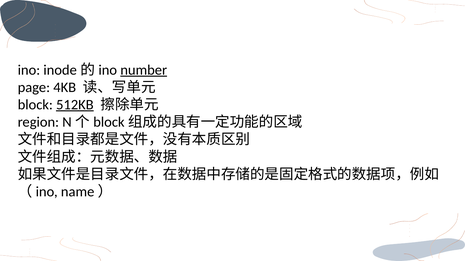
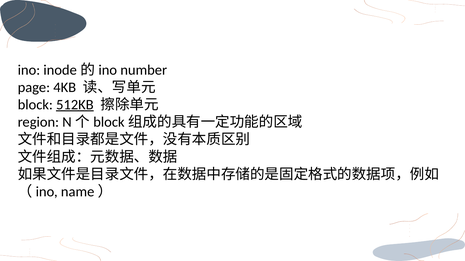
number underline: present -> none (144, 70)
